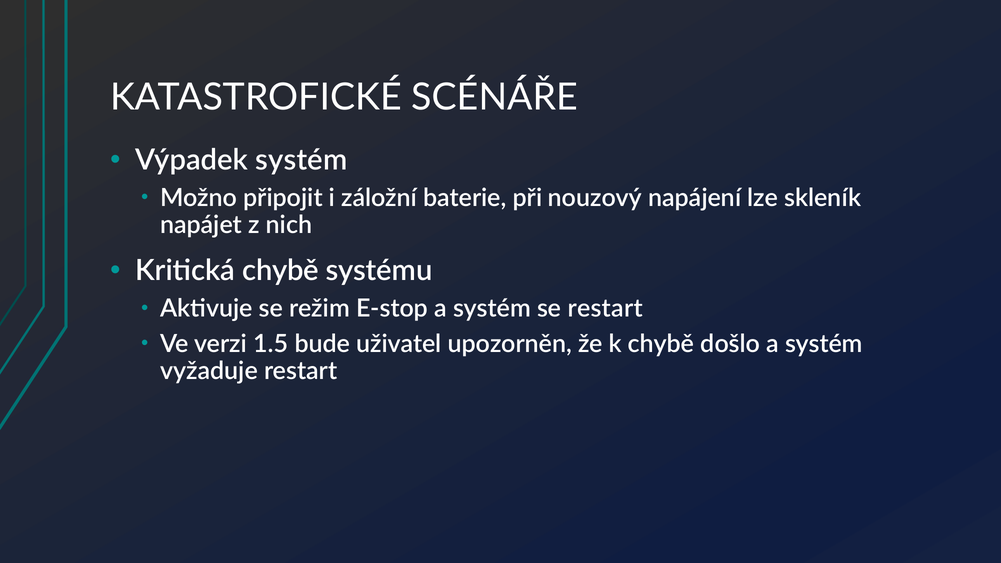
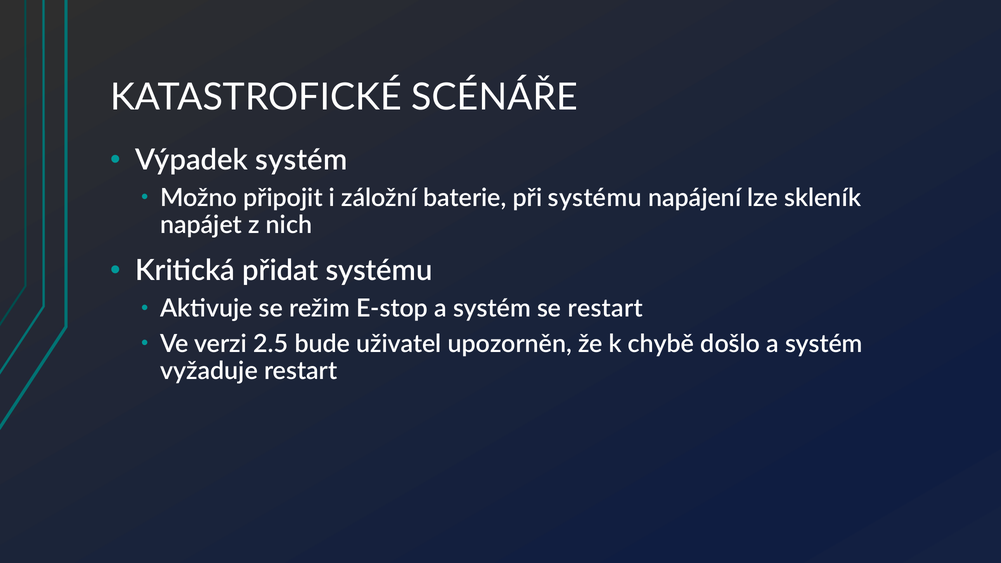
při nouzový: nouzový -> systému (595, 198)
Kritická chybě: chybě -> přidat (280, 271)
1.5: 1.5 -> 2.5 (271, 344)
